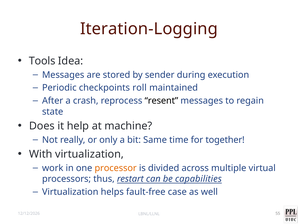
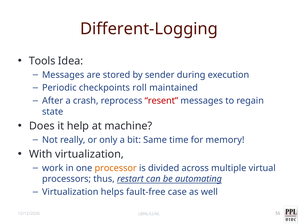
Iteration-Logging: Iteration-Logging -> Different-Logging (149, 29)
resent colour: black -> red (161, 100)
together: together -> memory (225, 139)
capabilities: capabilities -> automating (198, 179)
